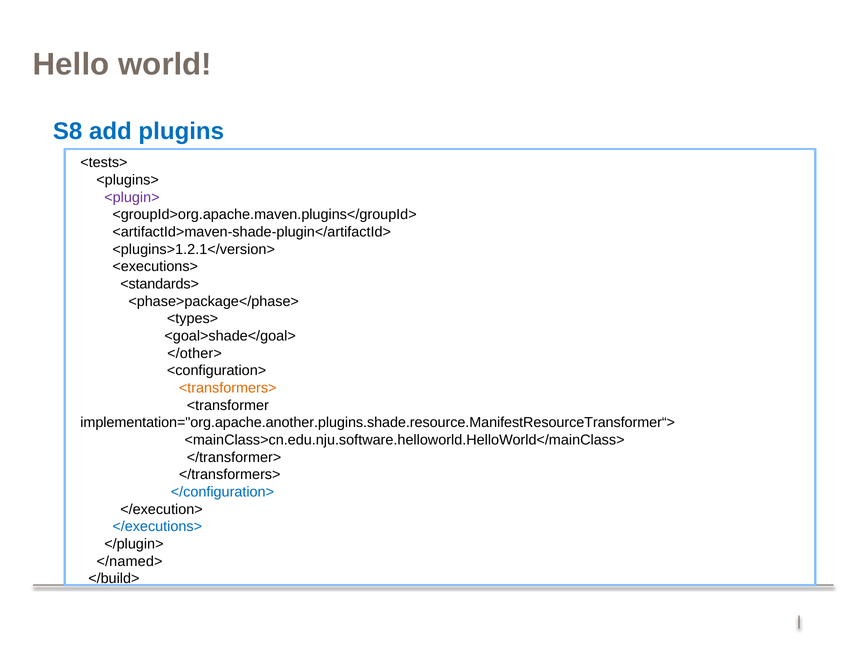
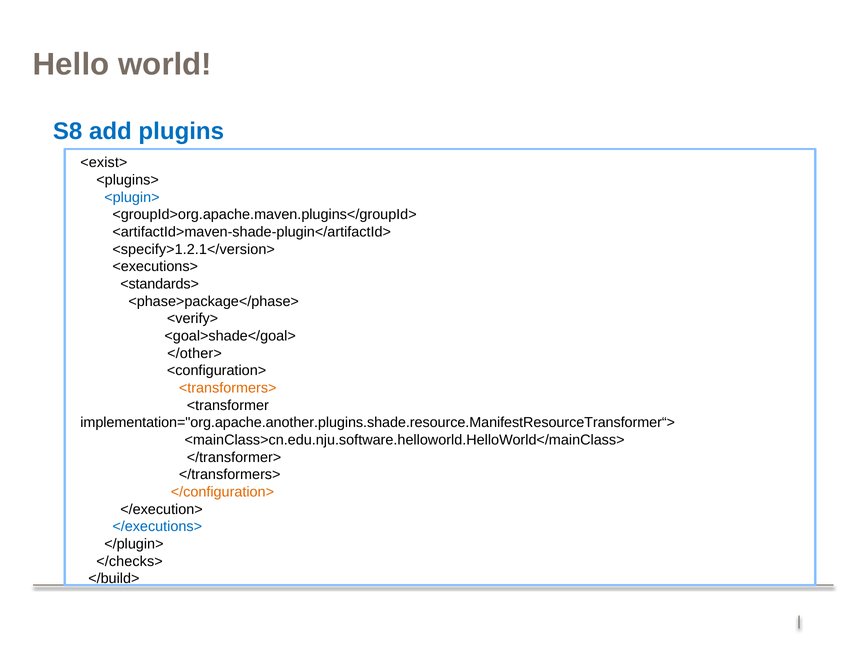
<tests>: <tests> -> <exist> (104, 163)
<plugin> colour: purple -> blue (132, 197)
<plugins>1.2.1</version>: <plugins>1.2.1</version> -> <specify>1.2.1</version> (194, 249)
<types>: <types> -> <verify> (193, 318)
</configuration> colour: blue -> orange (222, 492)
</named>: </named> -> </checks> (130, 561)
